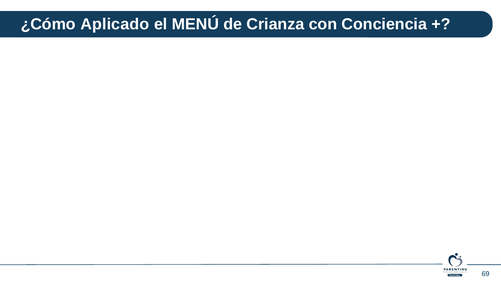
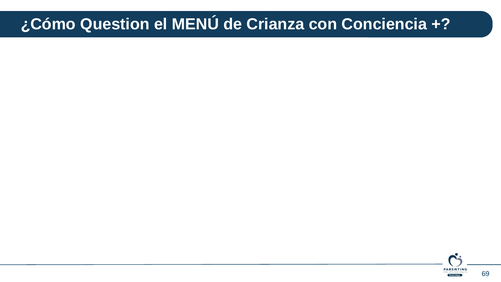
Aplicado: Aplicado -> Question (115, 24)
